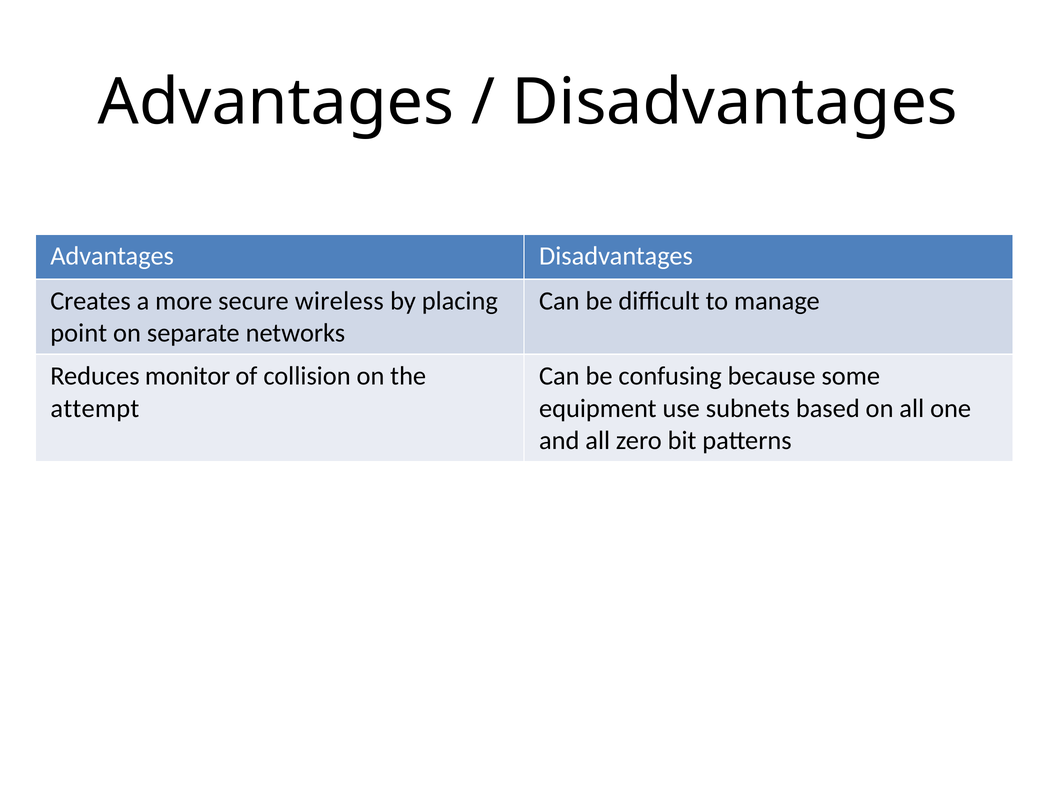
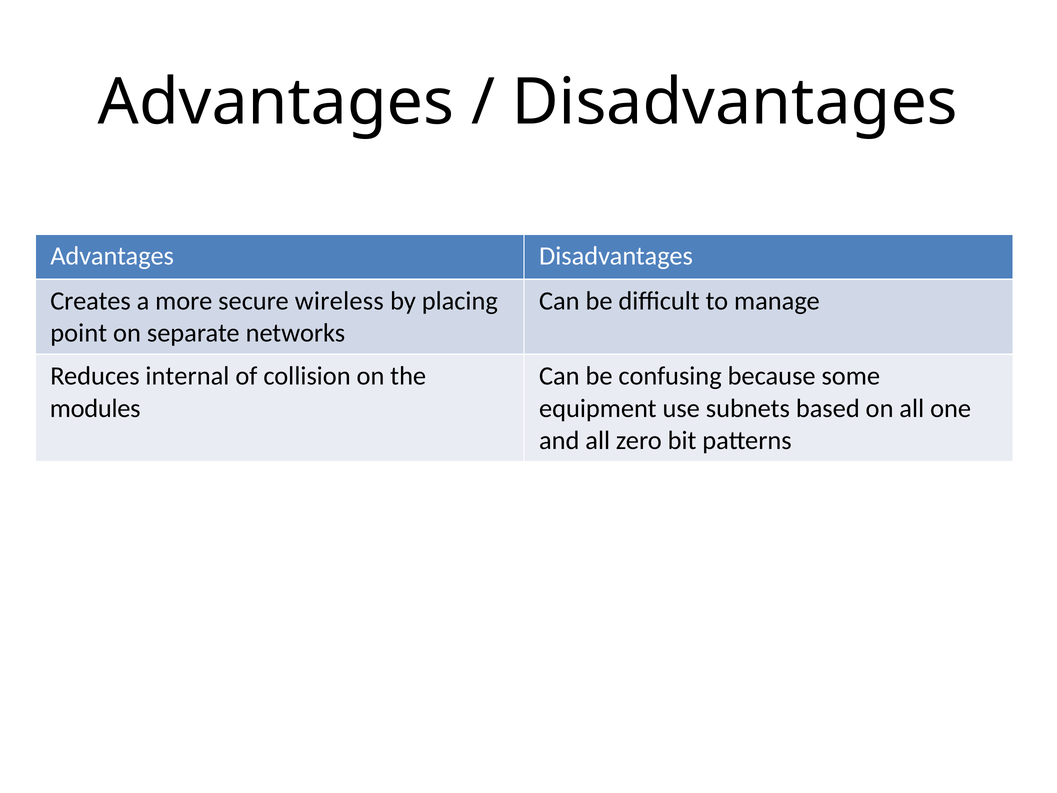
monitor: monitor -> internal (187, 376)
attempt: attempt -> modules (95, 408)
